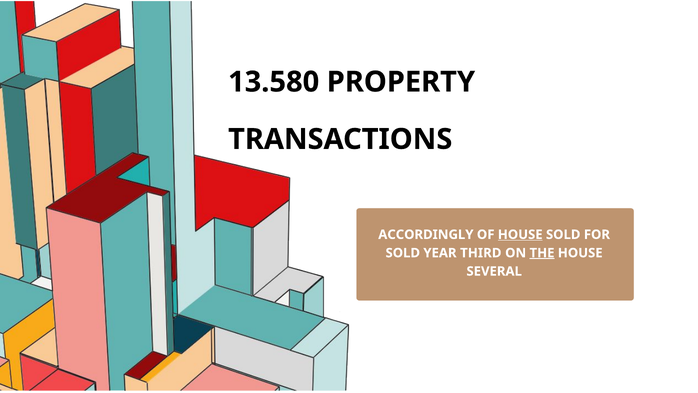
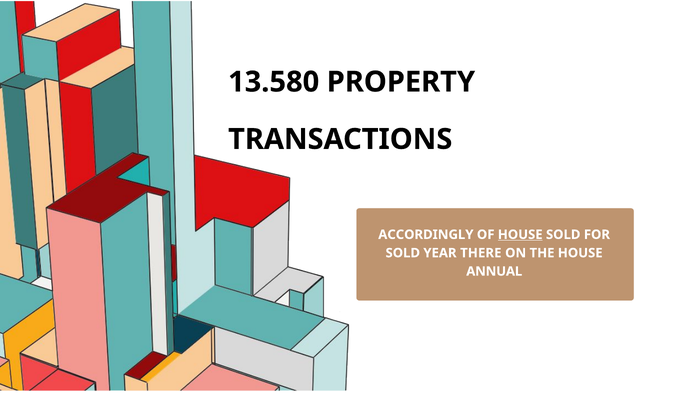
THIRD: THIRD -> THERE (481, 253)
THE underline: present -> none (542, 253)
SEVERAL: SEVERAL -> ANNUAL (494, 271)
